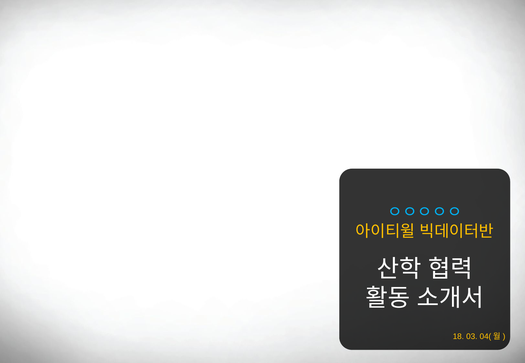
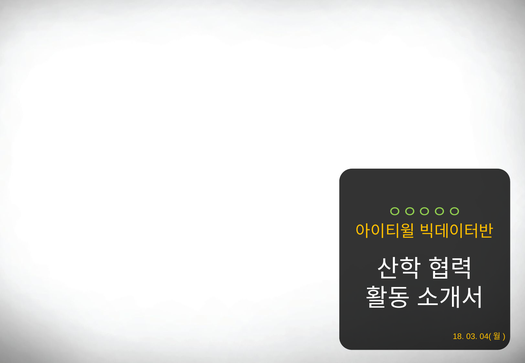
ㅇㅇㅇㅇㅇ colour: light blue -> light green (425, 212)
